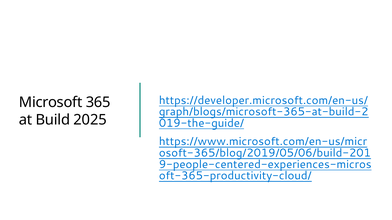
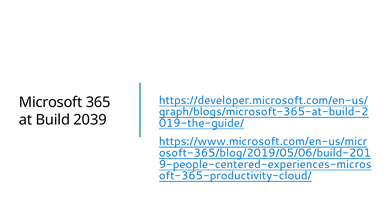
2025: 2025 -> 2039 (90, 120)
